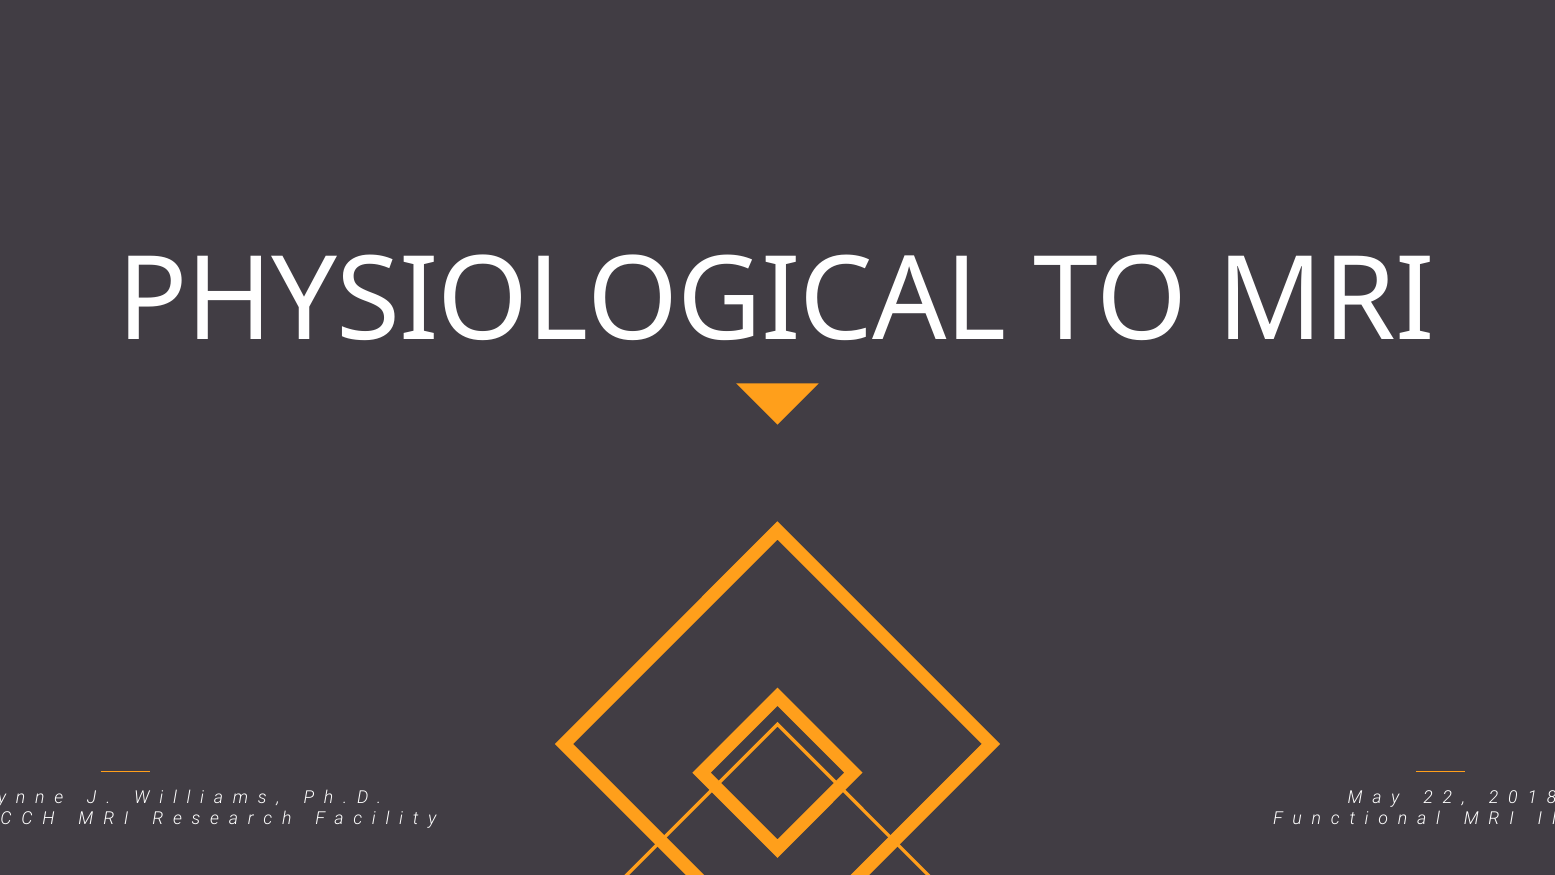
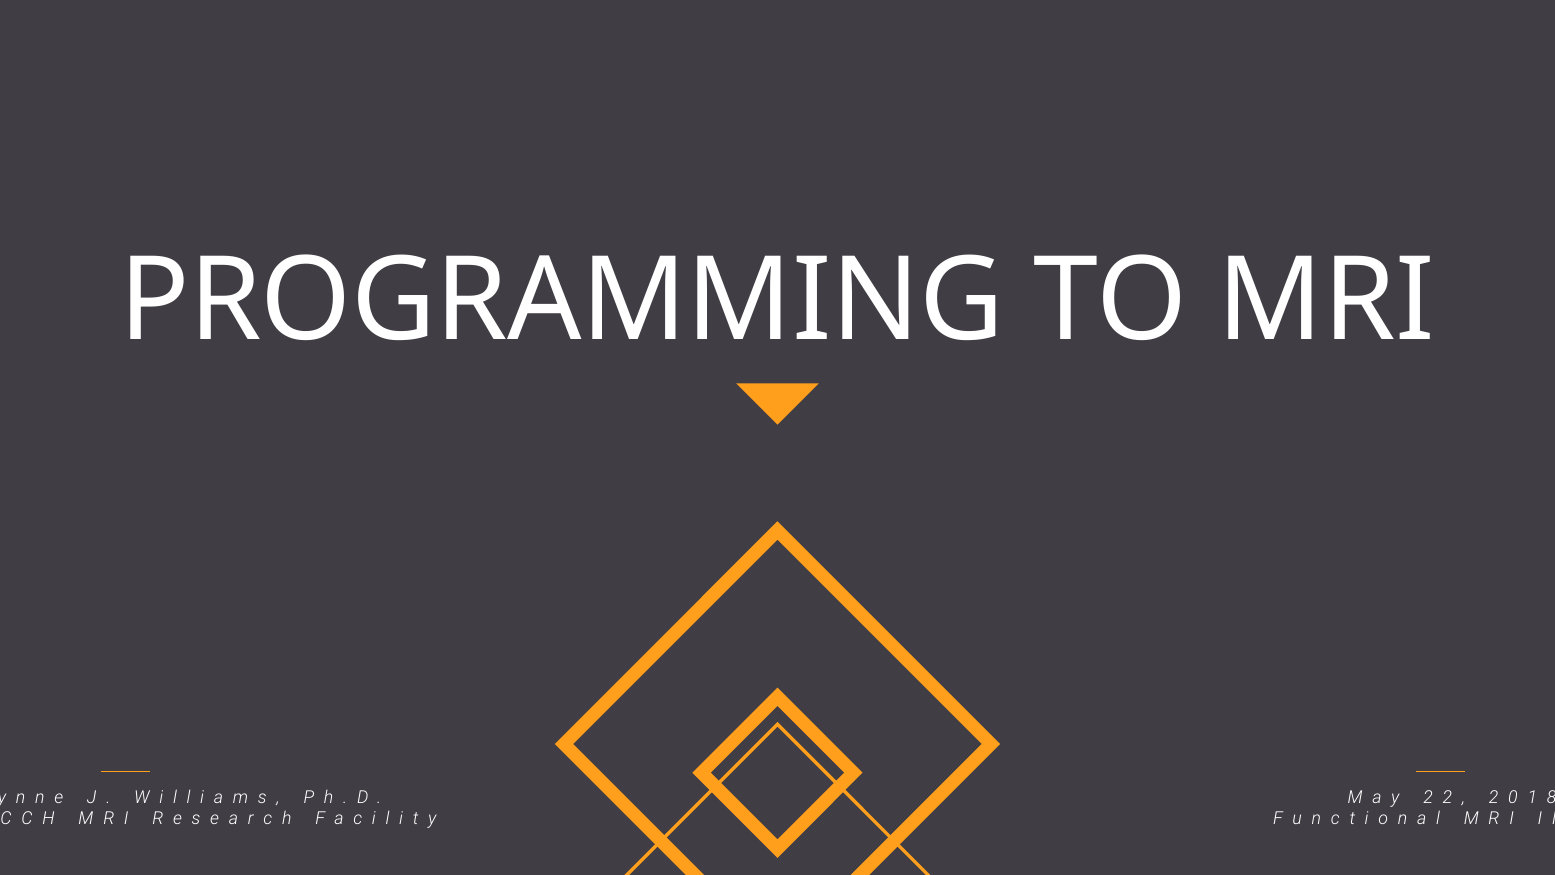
PHYSIOLOGICAL: PHYSIOLOGICAL -> PROGRAMMING (562, 300)
